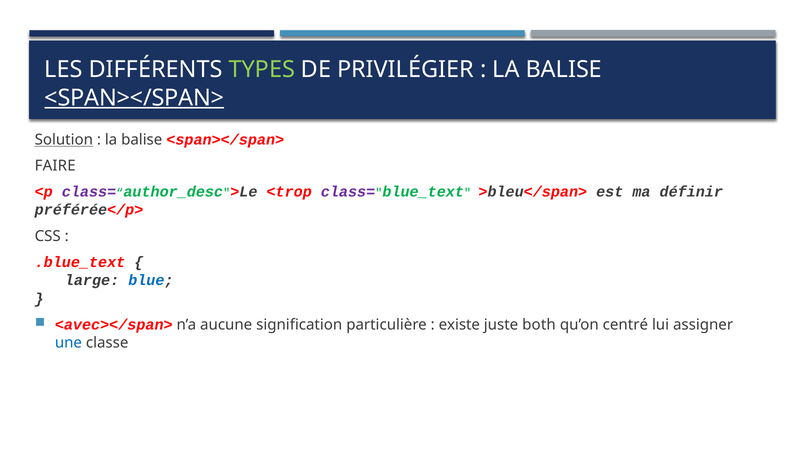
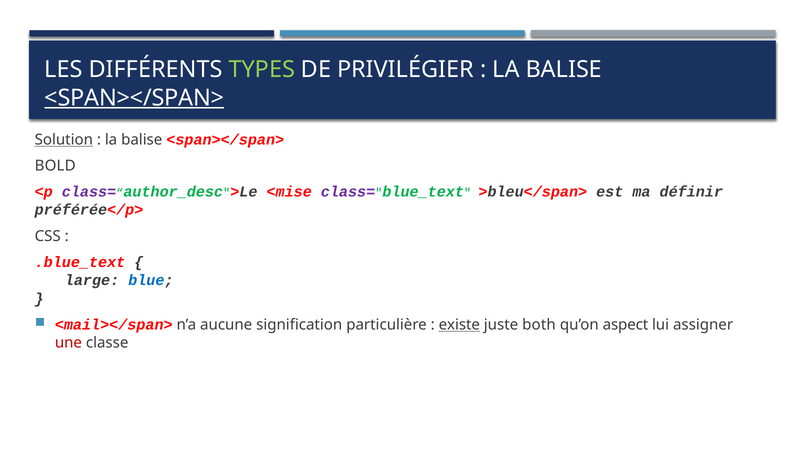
FAIRE: FAIRE -> BOLD (55, 166)
<trop: <trop -> <mise (289, 192)
<avec></span>: <avec></span> -> <mail></span> (114, 325)
existe underline: none -> present (459, 325)
centré: centré -> aspect (625, 325)
une colour: blue -> red (68, 343)
